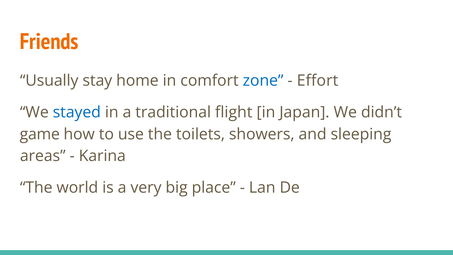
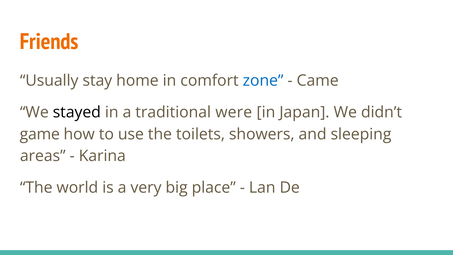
Effort: Effort -> Came (318, 81)
stayed colour: blue -> black (77, 112)
flight: flight -> were (234, 112)
